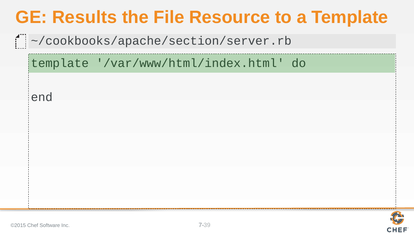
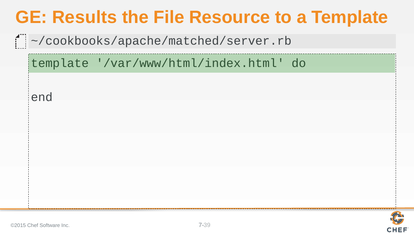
~/cookbooks/apache/section/server.rb: ~/cookbooks/apache/section/server.rb -> ~/cookbooks/apache/matched/server.rb (161, 41)
